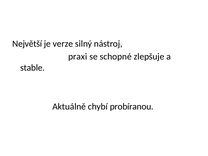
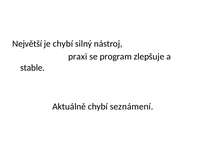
je verze: verze -> chybí (63, 44)
schopné: schopné -> program (116, 57)
probíranou: probíranou -> seznámení (132, 107)
